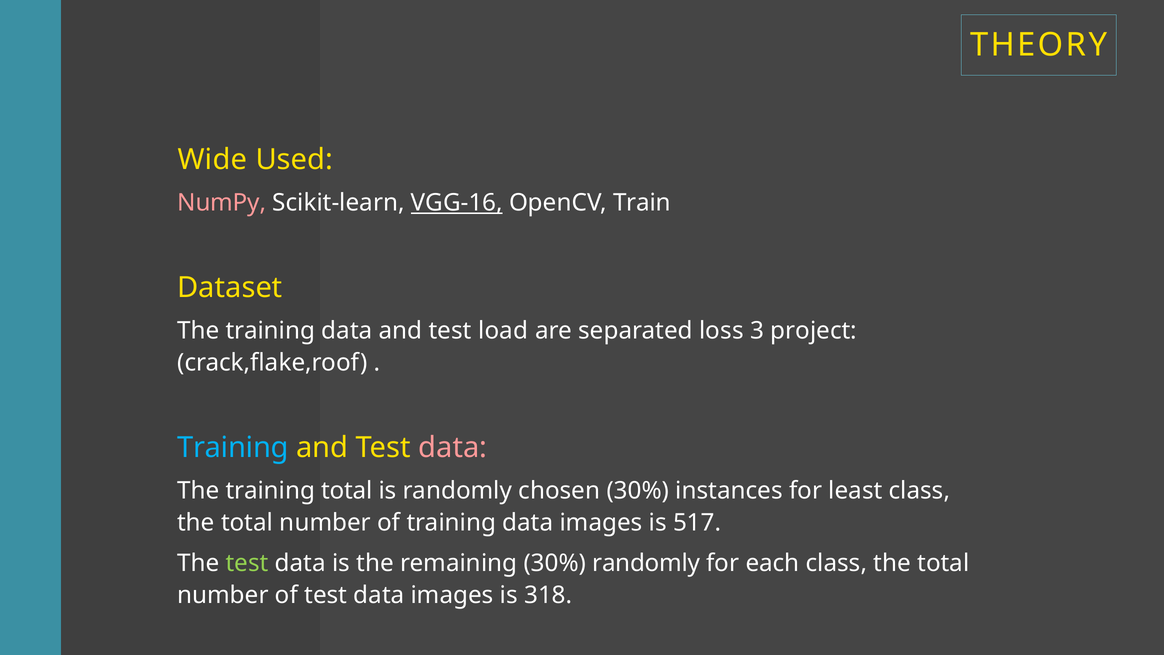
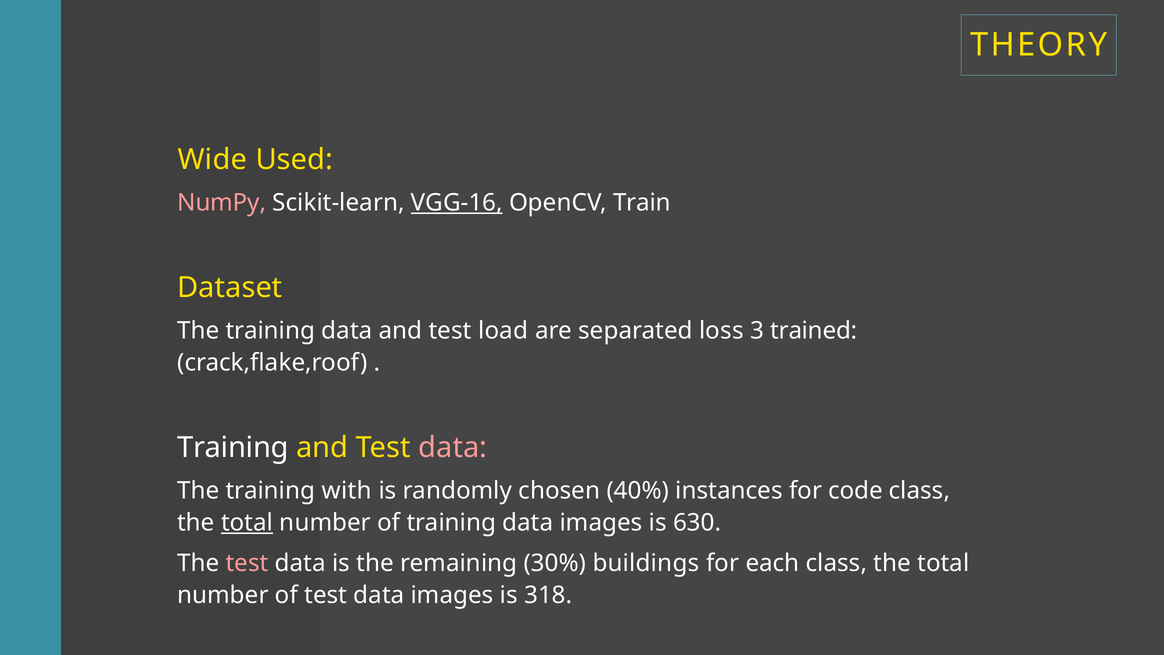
project: project -> trained (814, 331)
Training colour: light blue -> white (233, 447)
training total: total -> with (347, 491)
chosen 30%: 30% -> 40% (638, 491)
least: least -> code (856, 491)
total underline: none -> present (247, 523)
517: 517 -> 630 (697, 523)
test colour: light green -> pink (247, 563)
30% randomly: randomly -> buildings (646, 563)
